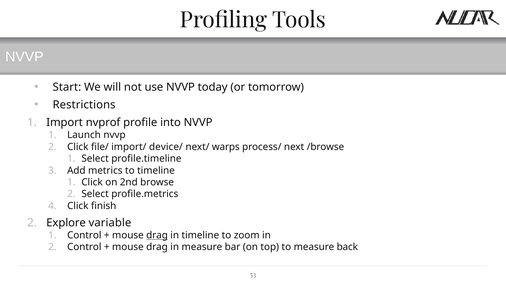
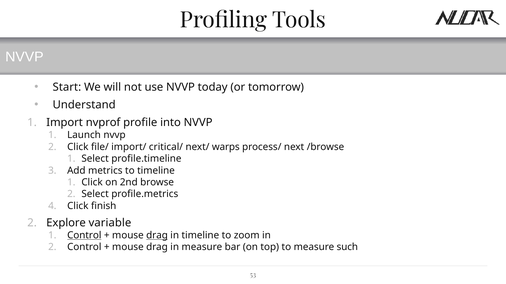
Restrictions: Restrictions -> Understand (84, 105)
device/: device/ -> critical/ (166, 147)
Control underline: none -> present (84, 236)
back: back -> such (347, 248)
